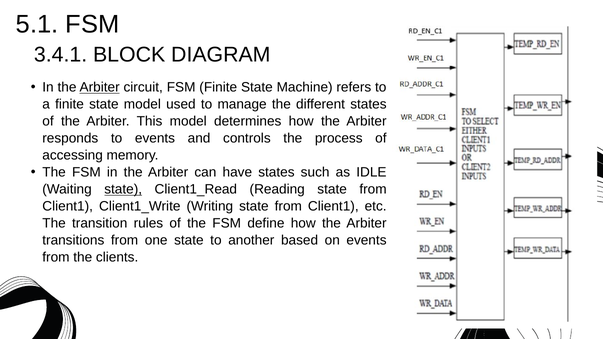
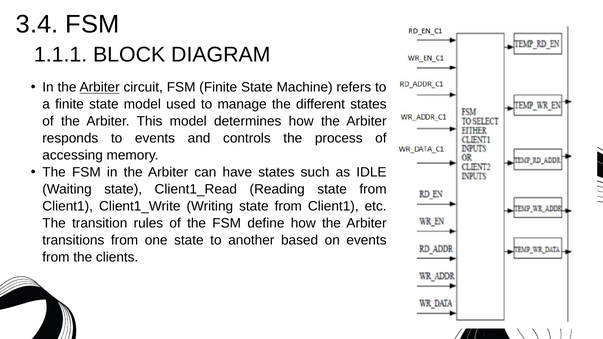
5.1: 5.1 -> 3.4 (37, 24)
3.4.1: 3.4.1 -> 1.1.1 (61, 55)
state underline: present -> none (123, 189)
